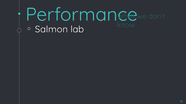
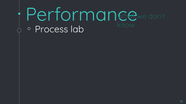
Salmon: Salmon -> Process (51, 29)
